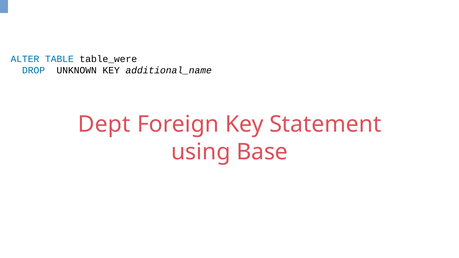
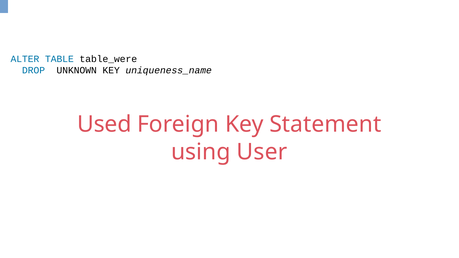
additional_name: additional_name -> uniqueness_name (169, 71)
Dept: Dept -> Used (104, 124)
Base: Base -> User (262, 152)
